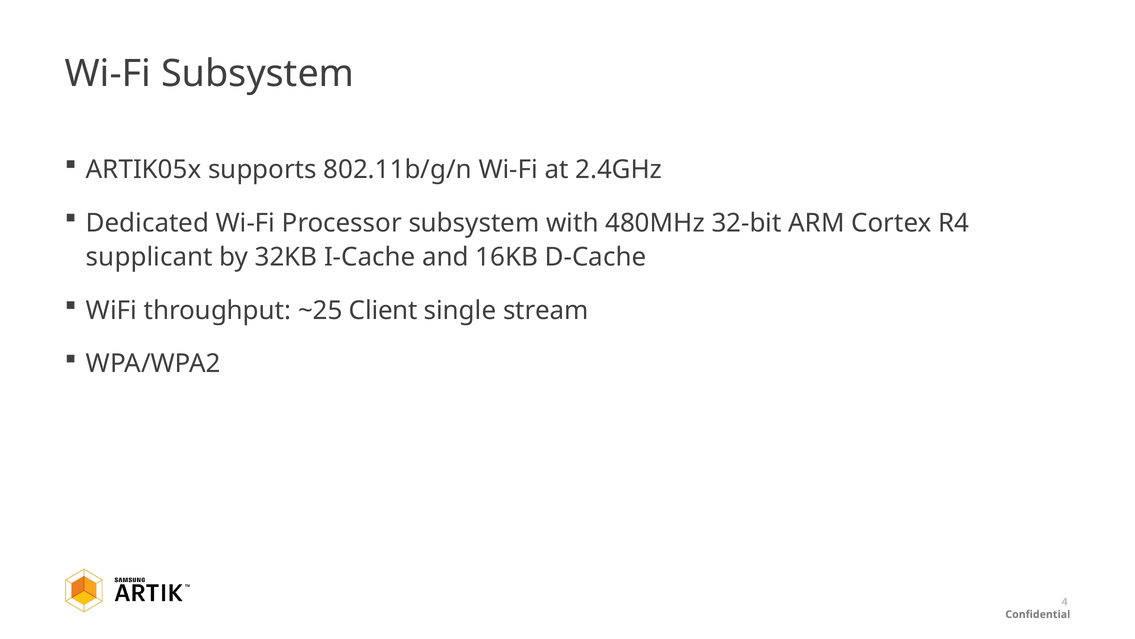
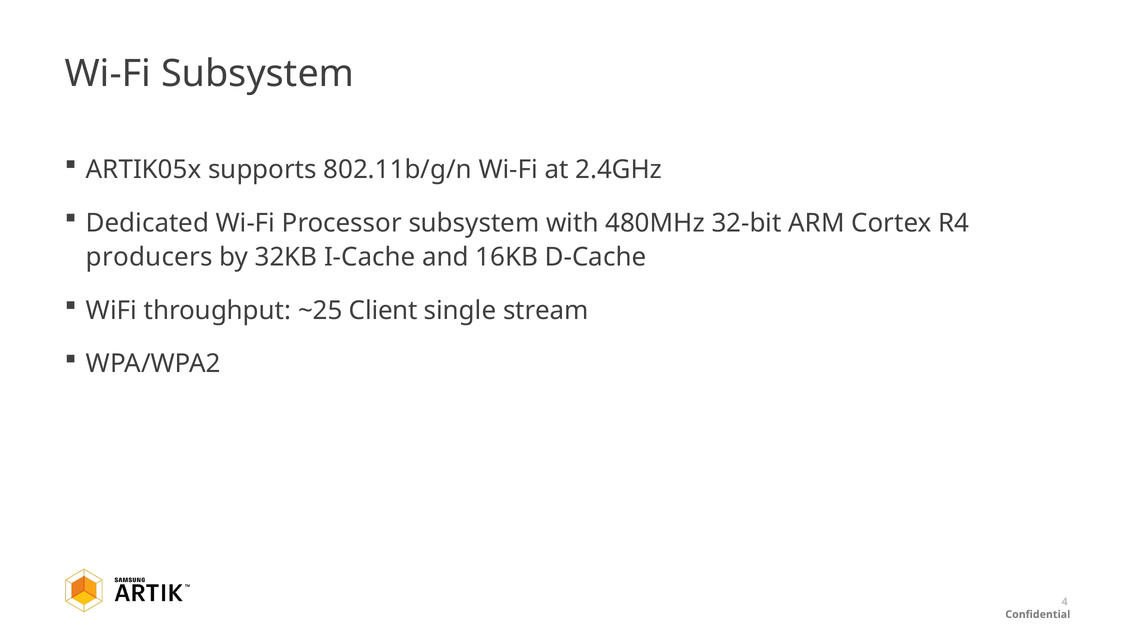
supplicant: supplicant -> producers (149, 257)
